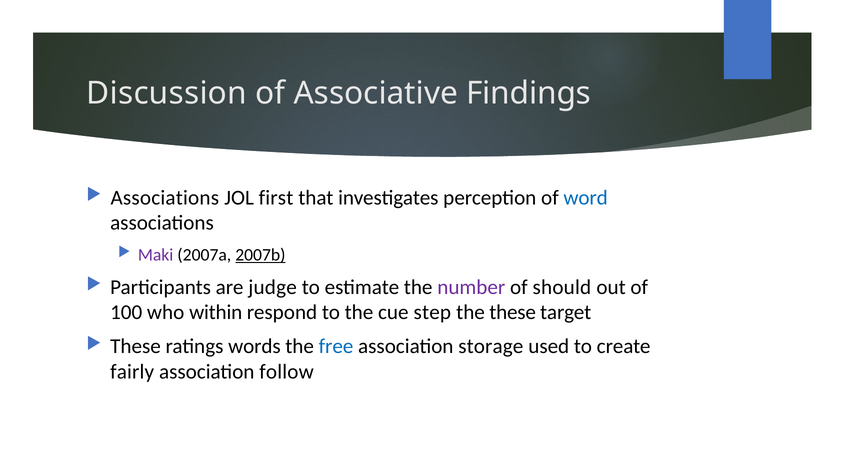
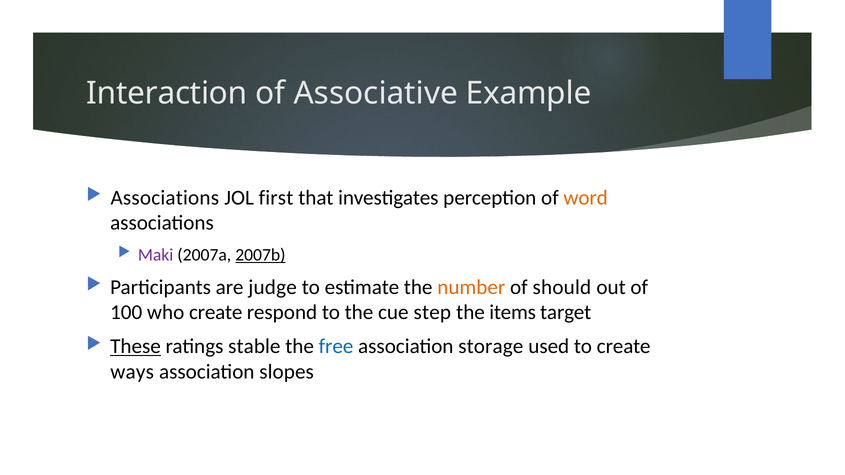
Discussion: Discussion -> Interaction (167, 93)
Findings: Findings -> Example (529, 93)
word colour: blue -> orange (586, 198)
number colour: purple -> orange (471, 287)
who within: within -> create (216, 313)
the these: these -> items (513, 313)
These underline: none -> present (135, 347)
words: words -> stable (254, 347)
fairly: fairly -> ways (132, 372)
follow: follow -> slopes (287, 372)
